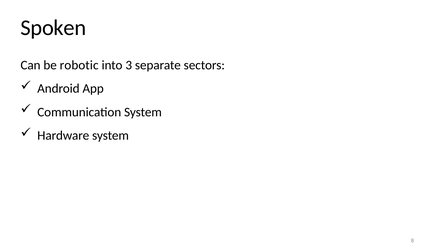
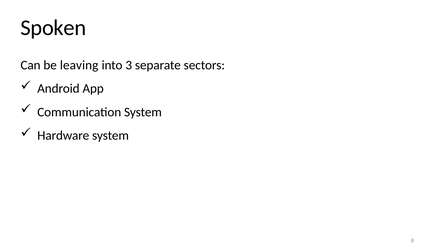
robotic: robotic -> leaving (79, 65)
